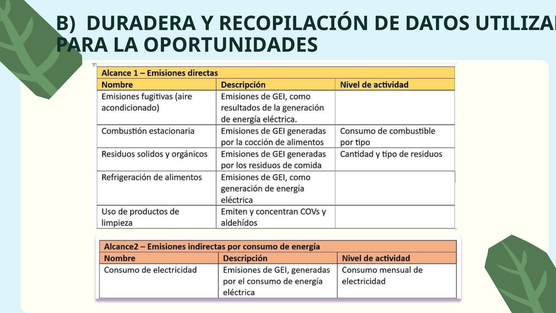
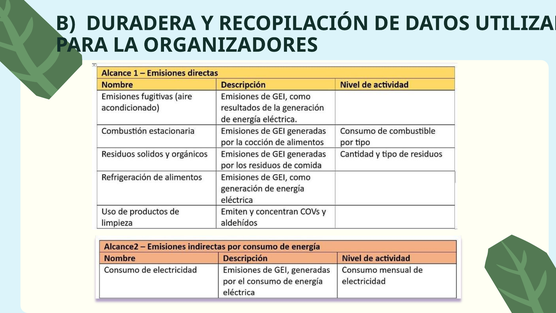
OPORTUNIDADES: OPORTUNIDADES -> ORGANIZADORES (231, 45)
